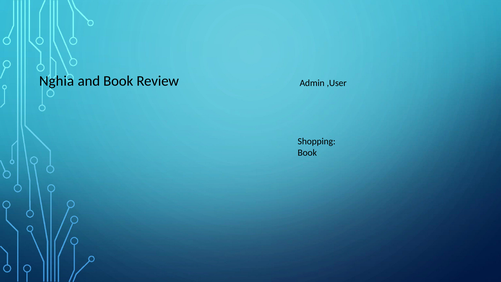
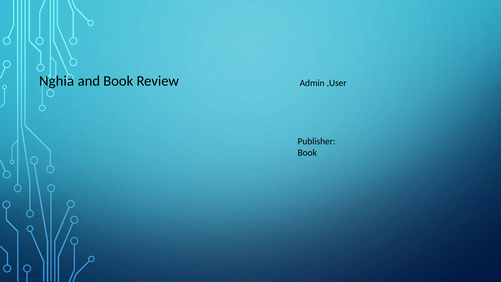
Shopping: Shopping -> Publisher (317, 141)
